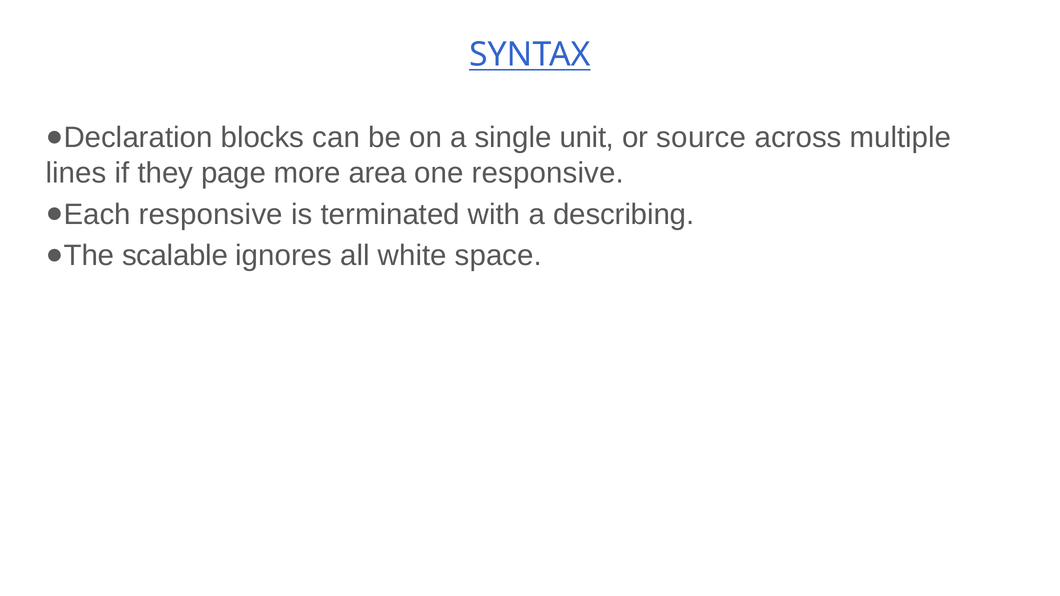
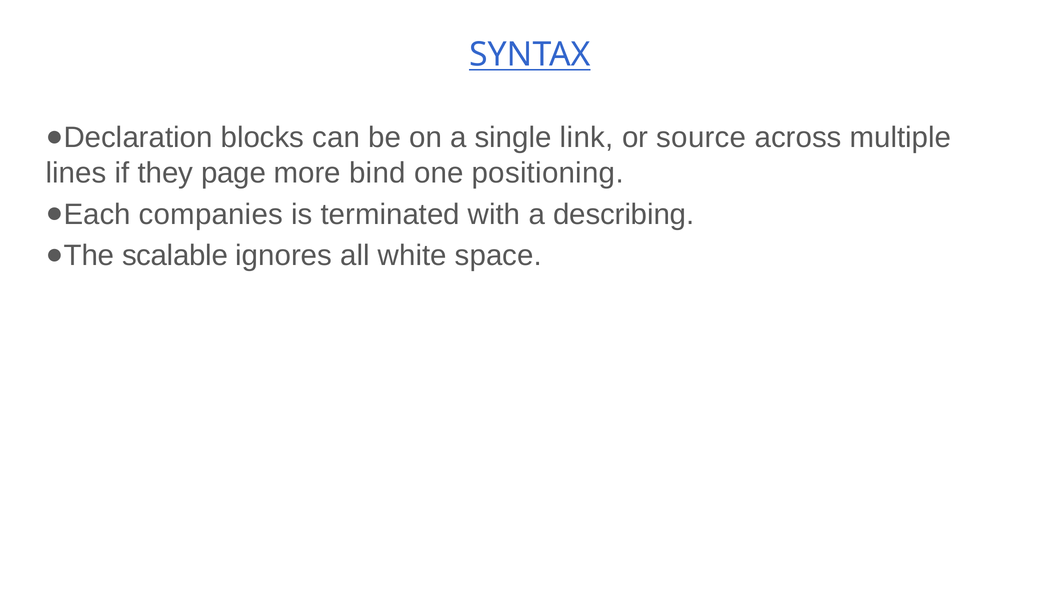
unit: unit -> link (587, 138)
area: area -> bind (377, 173)
one responsive: responsive -> positioning (548, 173)
responsive: responsive -> companies (211, 214)
